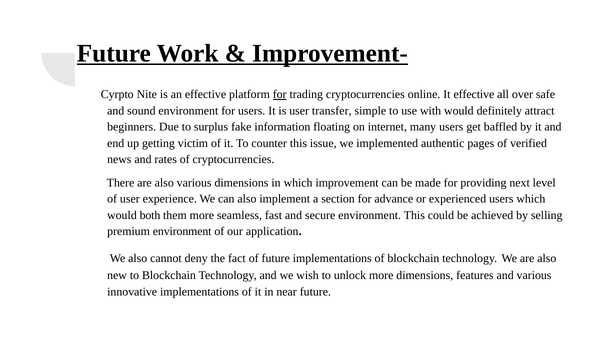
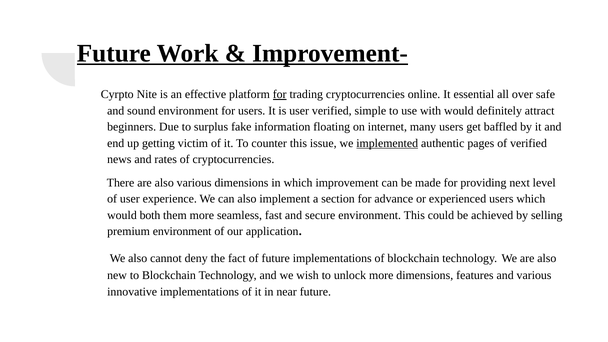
It effective: effective -> essential (474, 94)
user transfer: transfer -> verified (332, 111)
implemented underline: none -> present (387, 143)
